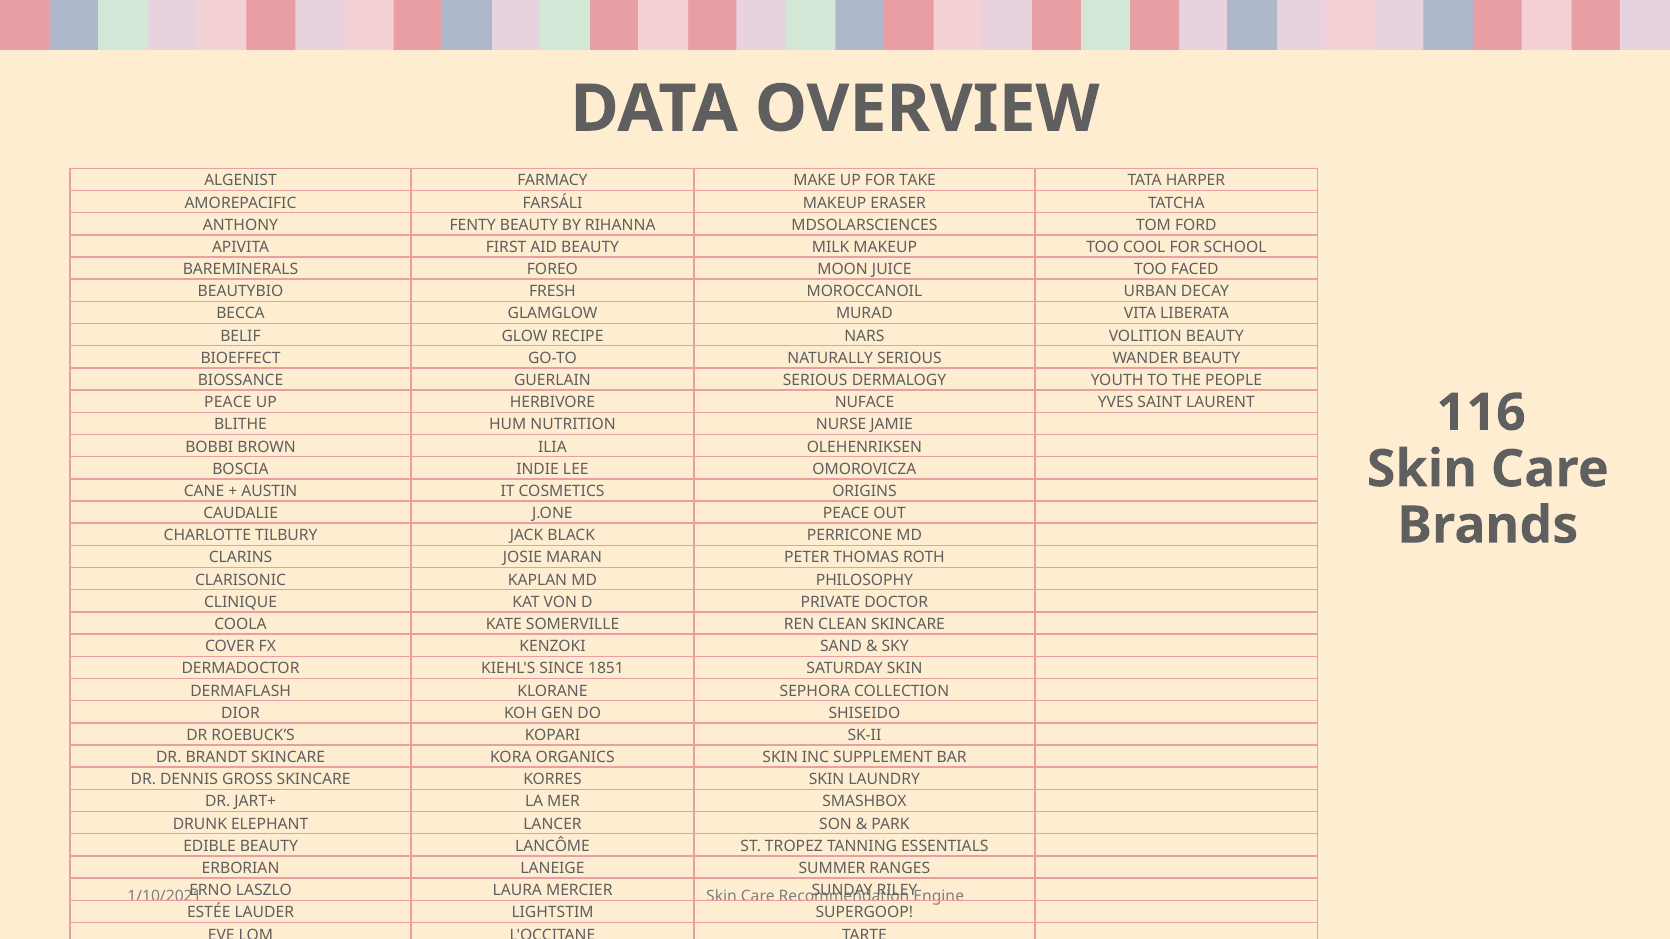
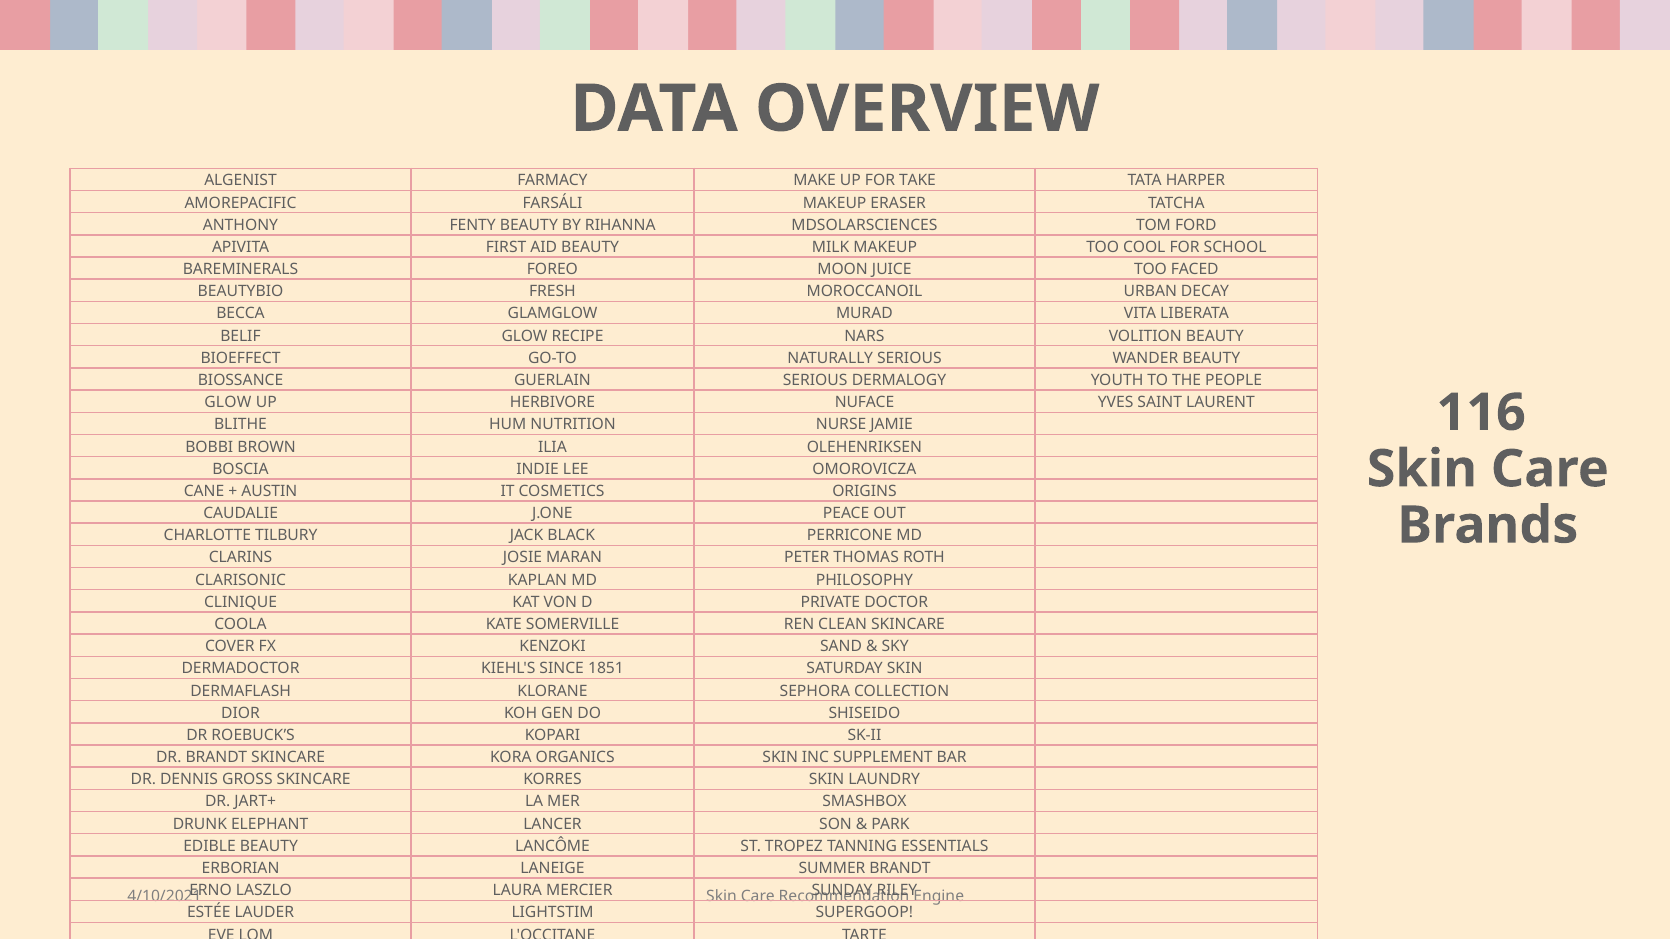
PEACE: PEACE -> GLOW (228, 403)
SUMMER RANGES: RANGES -> BRANDT (900, 869)
1/10/2021: 1/10/2021 -> 4/10/2021 (164, 897)
